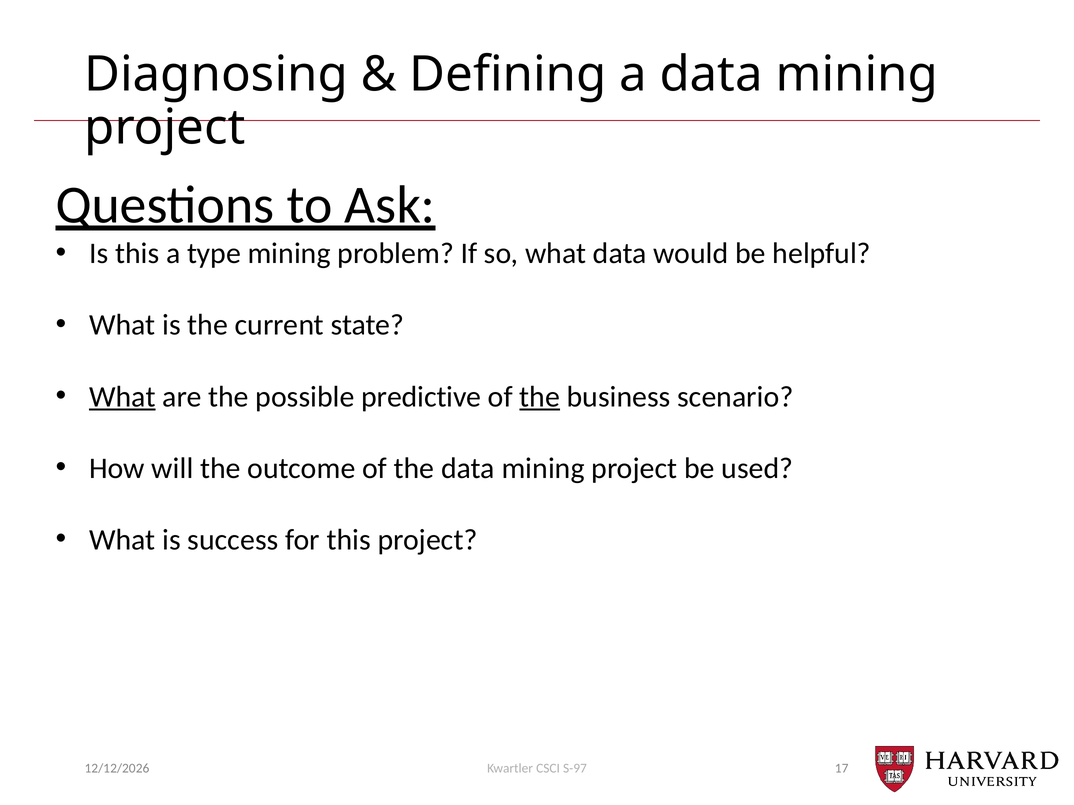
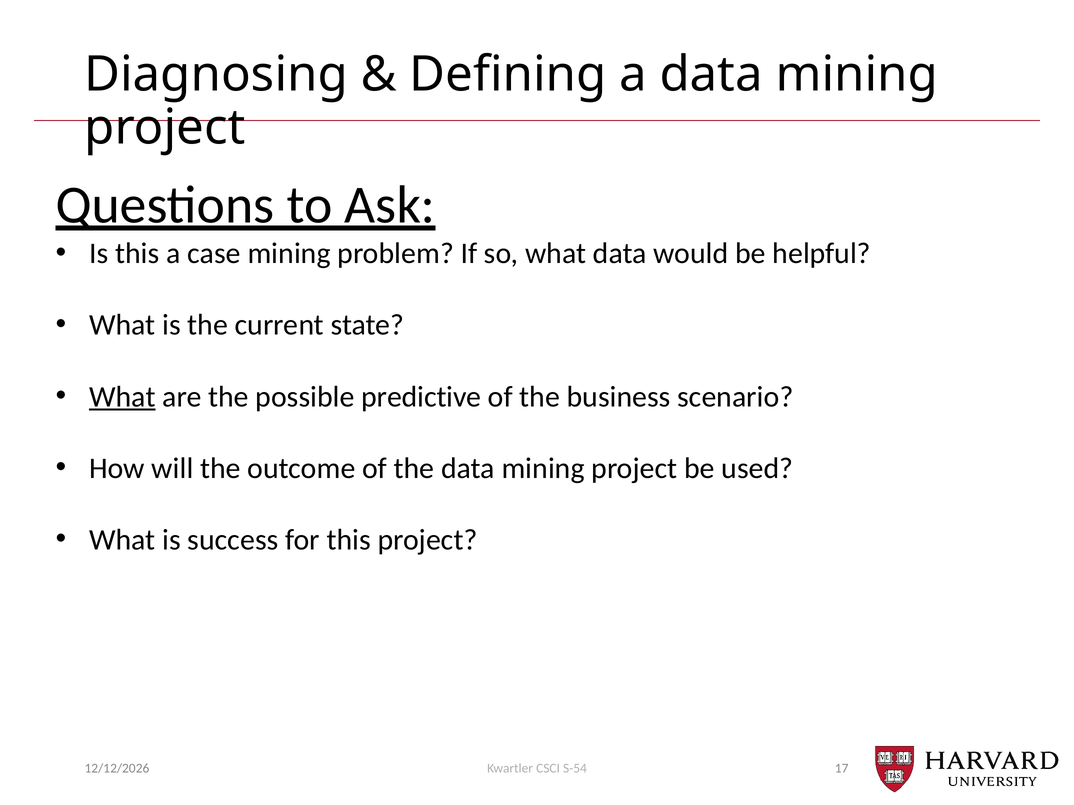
type: type -> case (214, 254)
the underline: present -> none (540, 397)
S-97: S-97 -> S-54 (575, 769)
